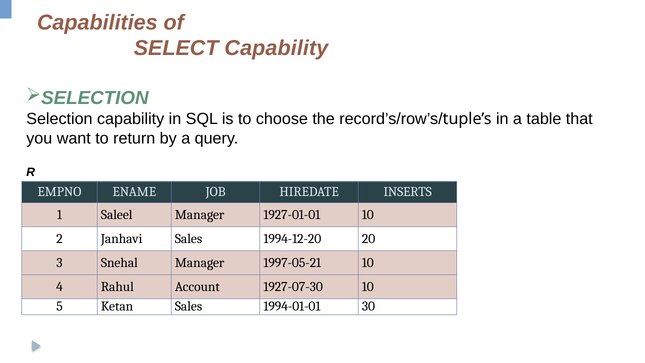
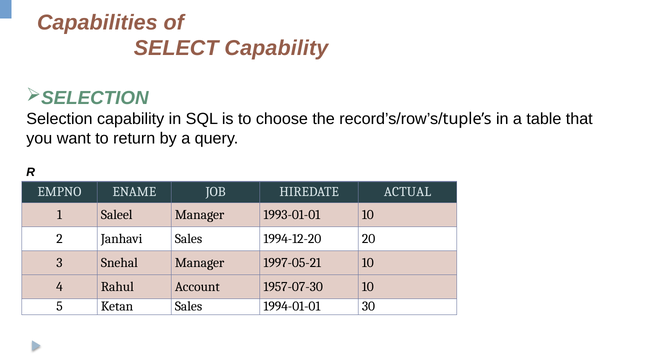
INSERTS: INSERTS -> ACTUAL (408, 192)
1927-01-01: 1927-01-01 -> 1993-01-01 (292, 215)
1927-07-30: 1927-07-30 -> 1957-07-30 (293, 286)
